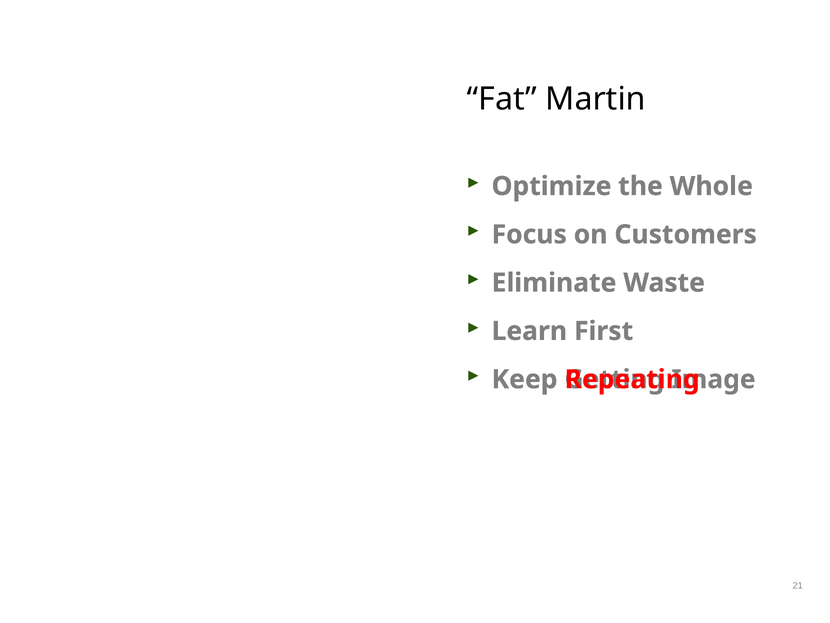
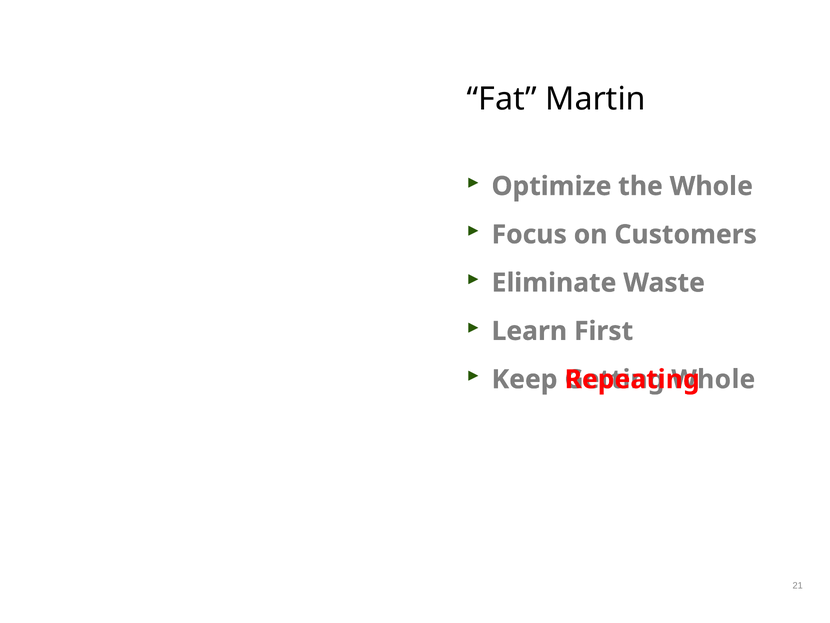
Image: Image -> Whole (713, 379)
